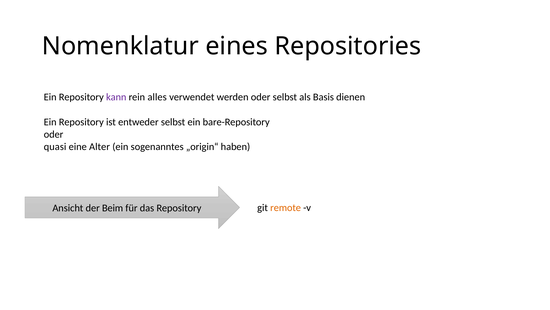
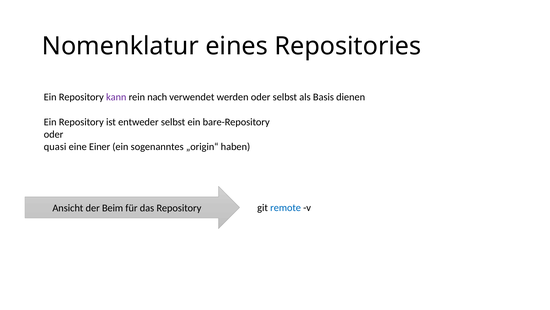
alles: alles -> nach (157, 97)
Alter: Alter -> Einer (100, 146)
remote colour: orange -> blue (286, 207)
